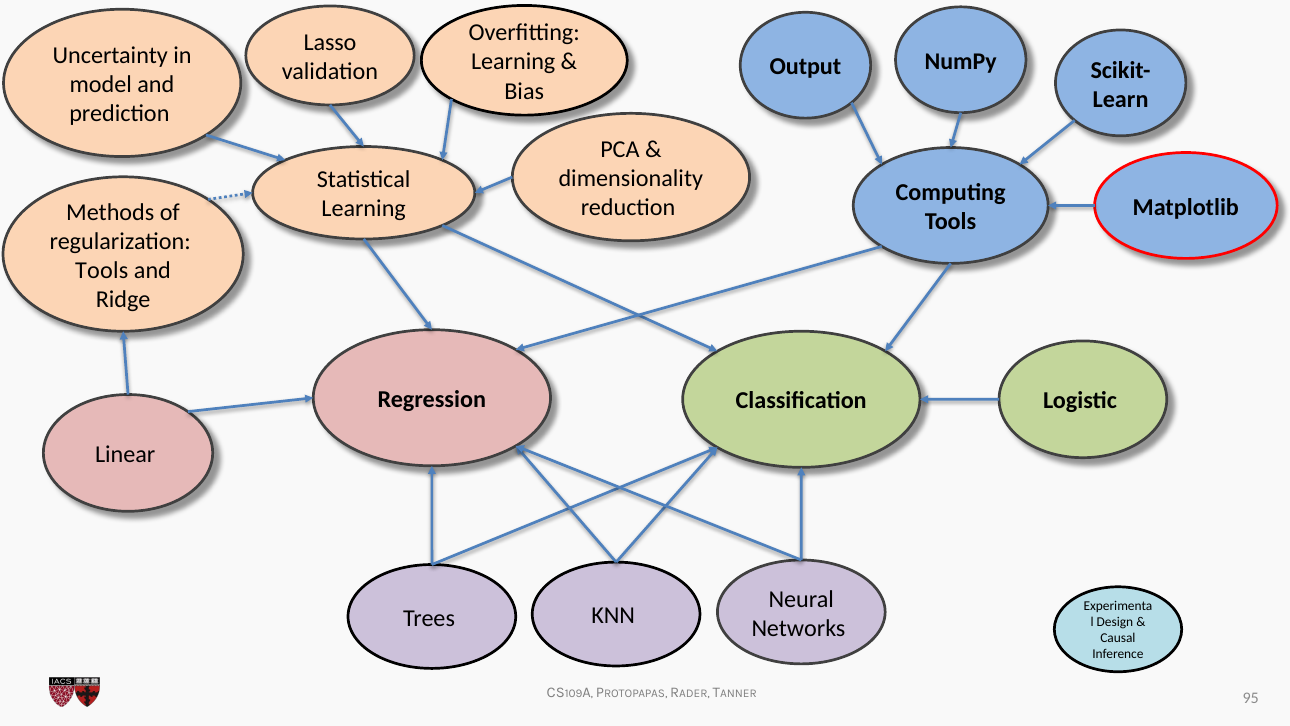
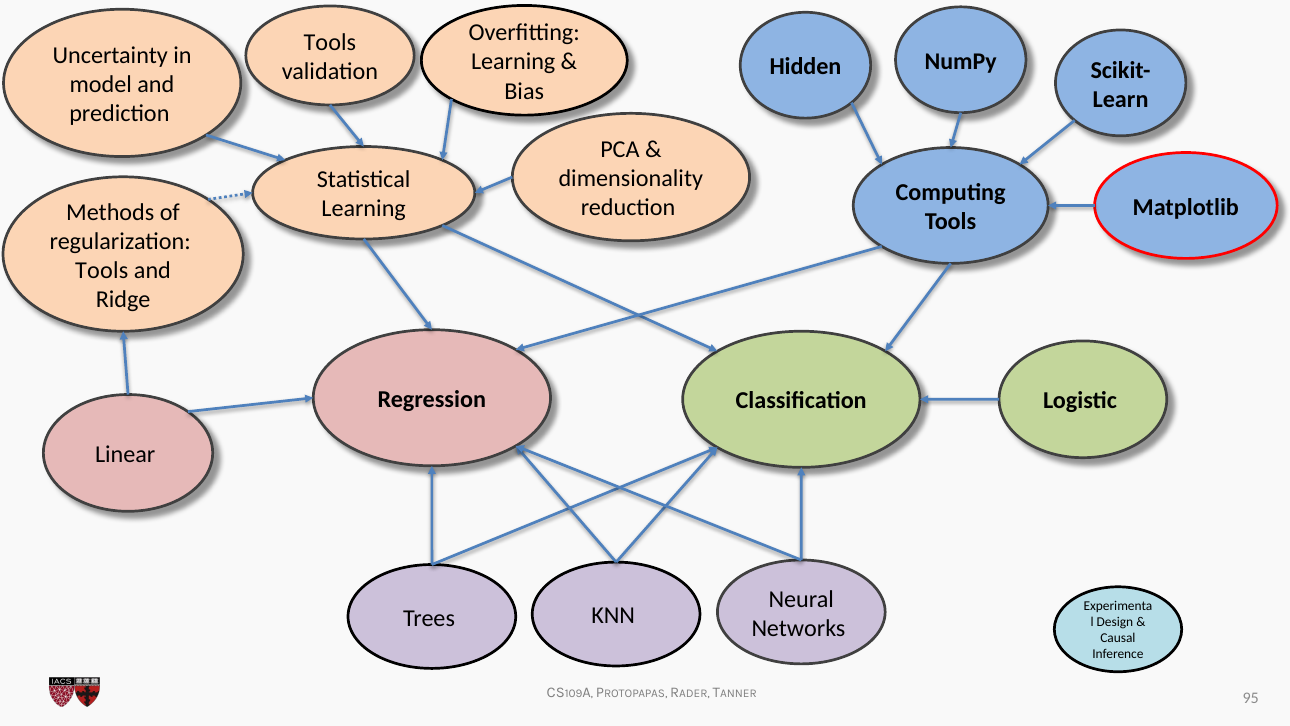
Lasso: Lasso -> Tools (330, 43)
Output: Output -> Hidden (805, 67)
